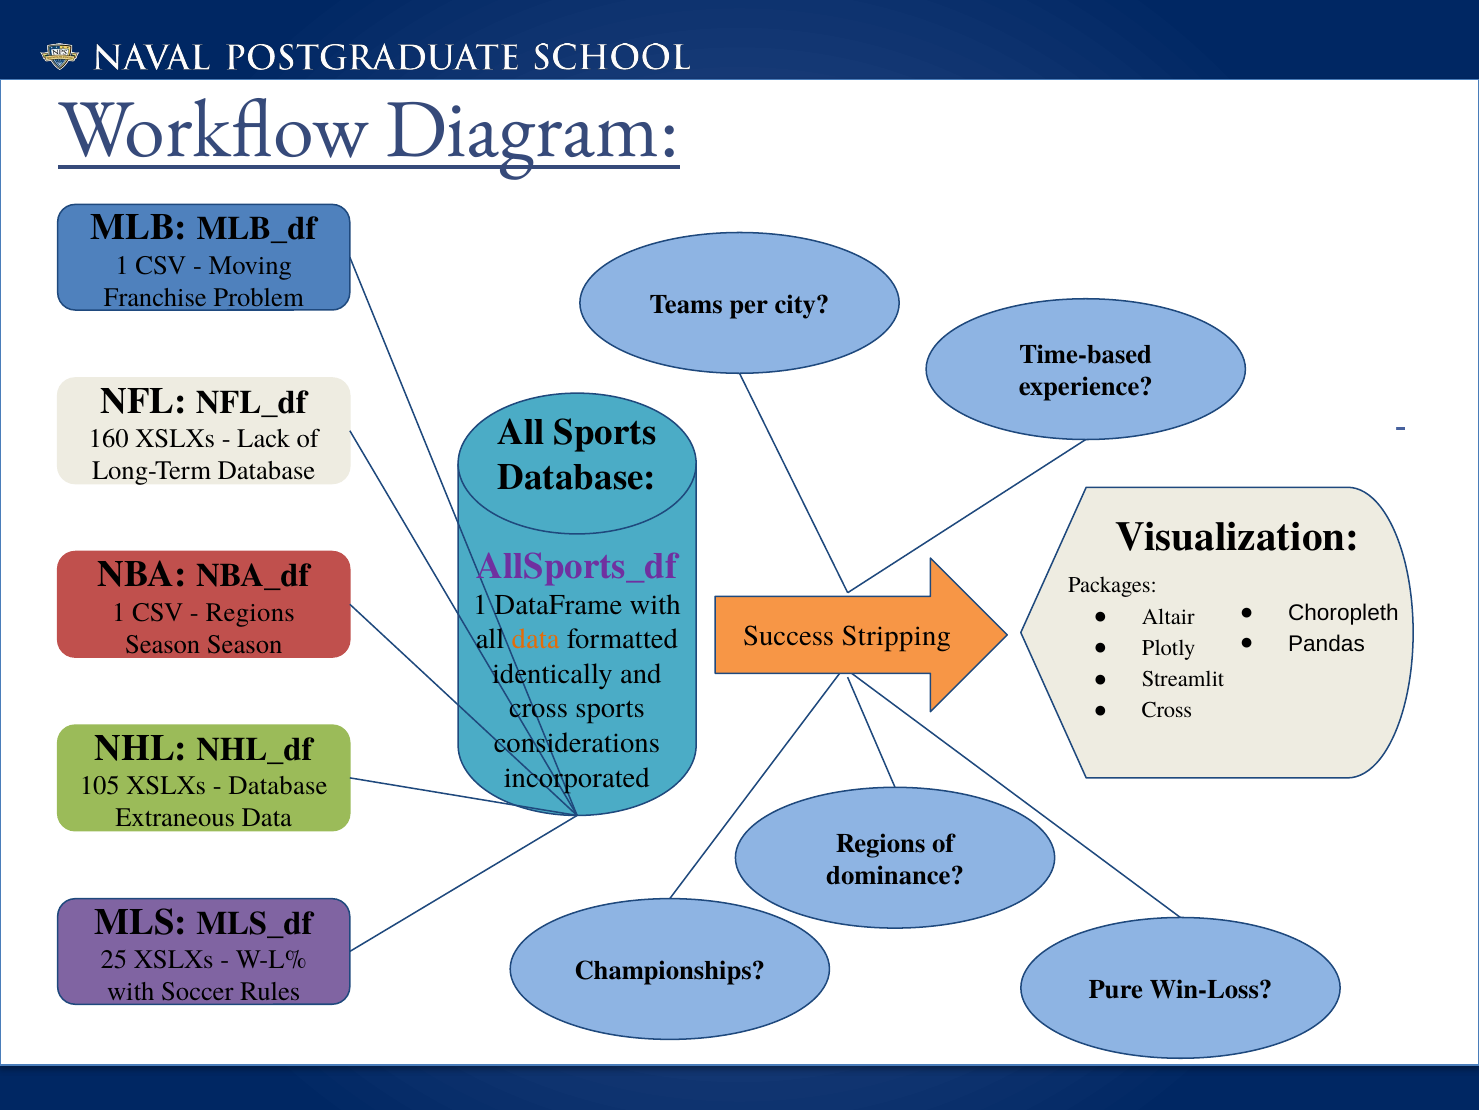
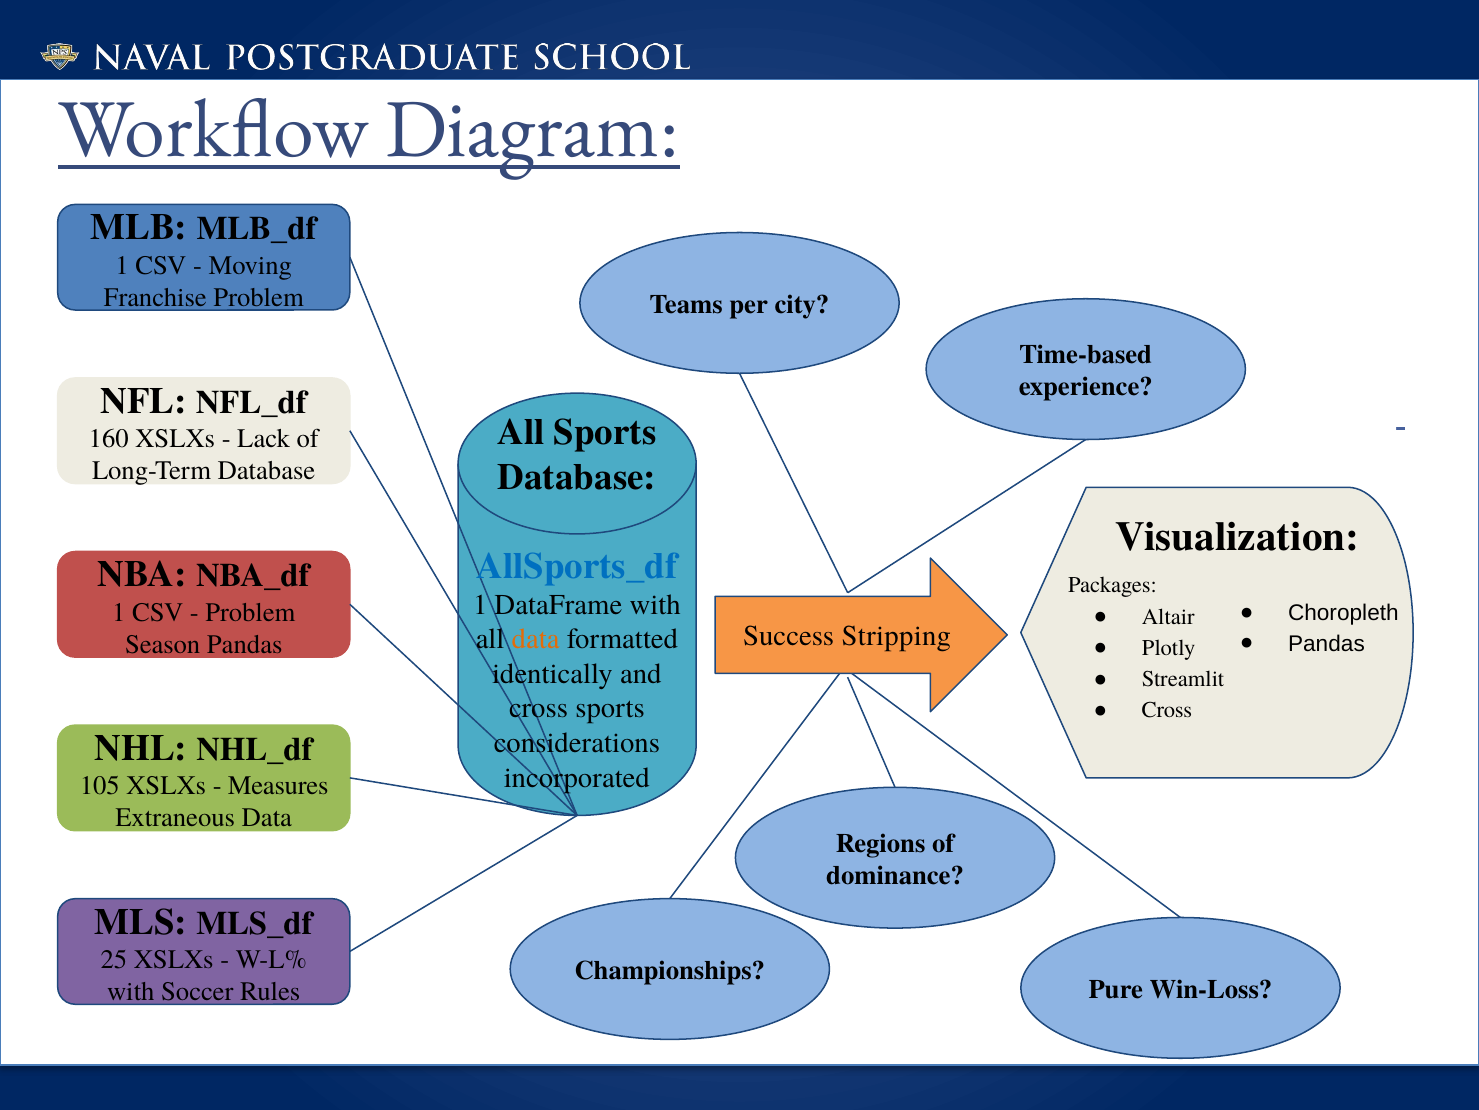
AllSports_df colour: purple -> blue (577, 565)
Regions: Regions -> Problem (250, 612)
Season Season: Season -> Pandas (245, 644)
Database: Database -> Measures (278, 785)
